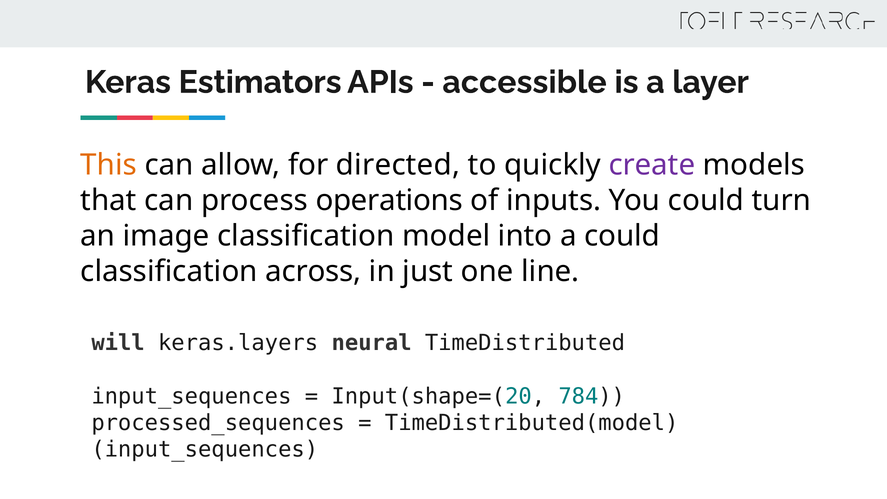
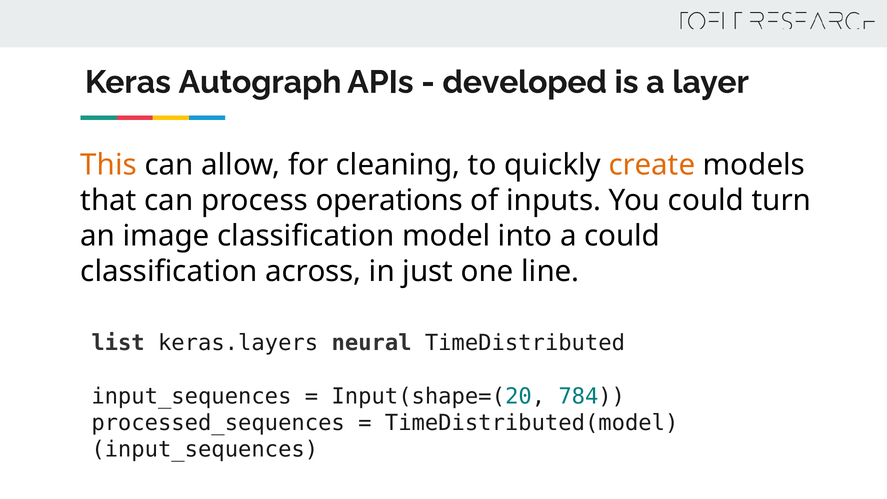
Estimators: Estimators -> Autograph (260, 82)
accessible: accessible -> developed (525, 82)
directed: directed -> cleaning (398, 165)
create colour: purple -> orange (652, 165)
will: will -> list (118, 343)
